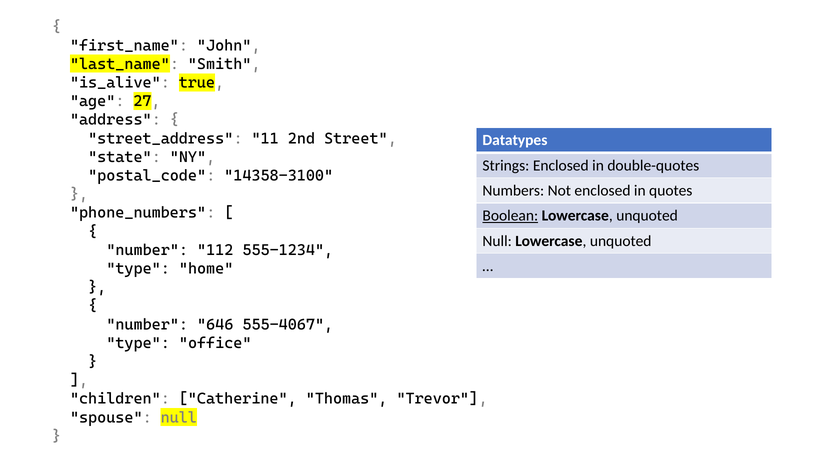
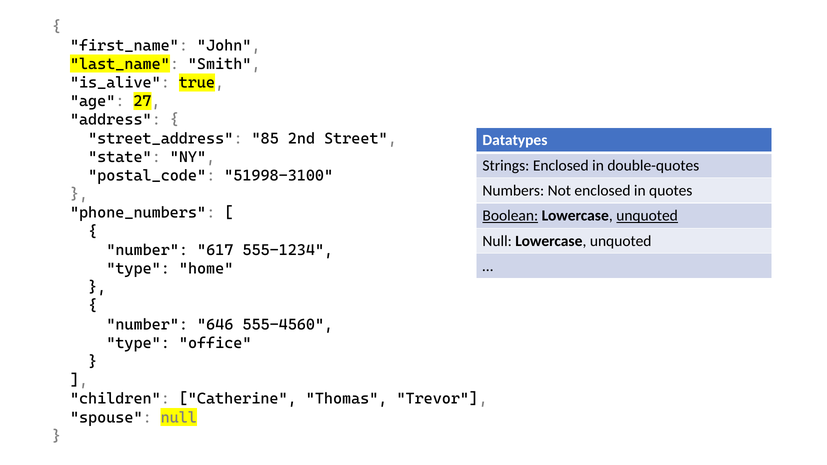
11: 11 -> 85 (265, 138)
14358-3100: 14358-3100 -> 51998-3100 (279, 176)
unquoted underline: none -> present (647, 216)
112: 112 -> 617 (215, 250)
555-4067: 555-4067 -> 555-4560 (288, 325)
